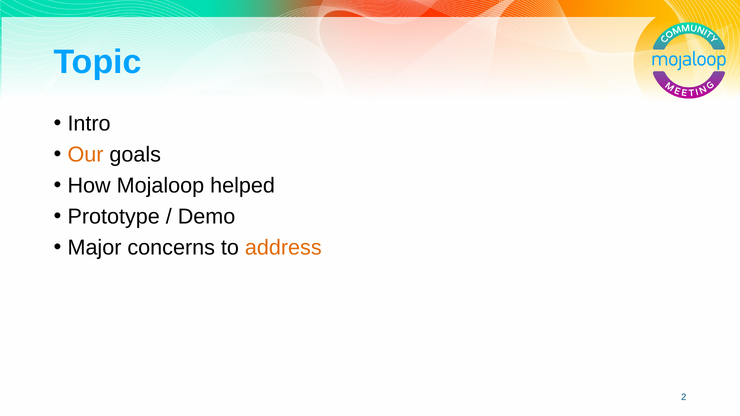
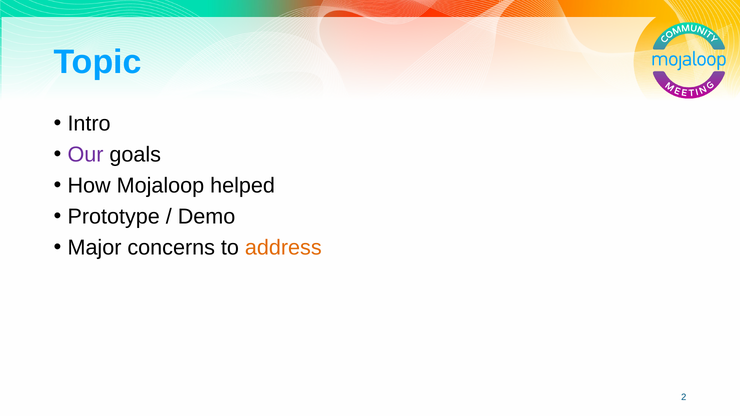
Our colour: orange -> purple (85, 155)
